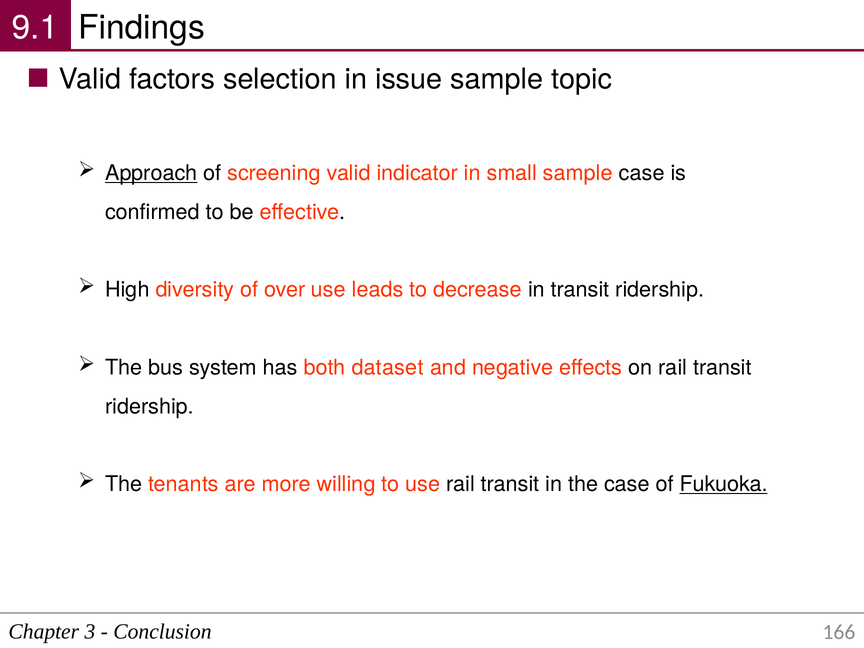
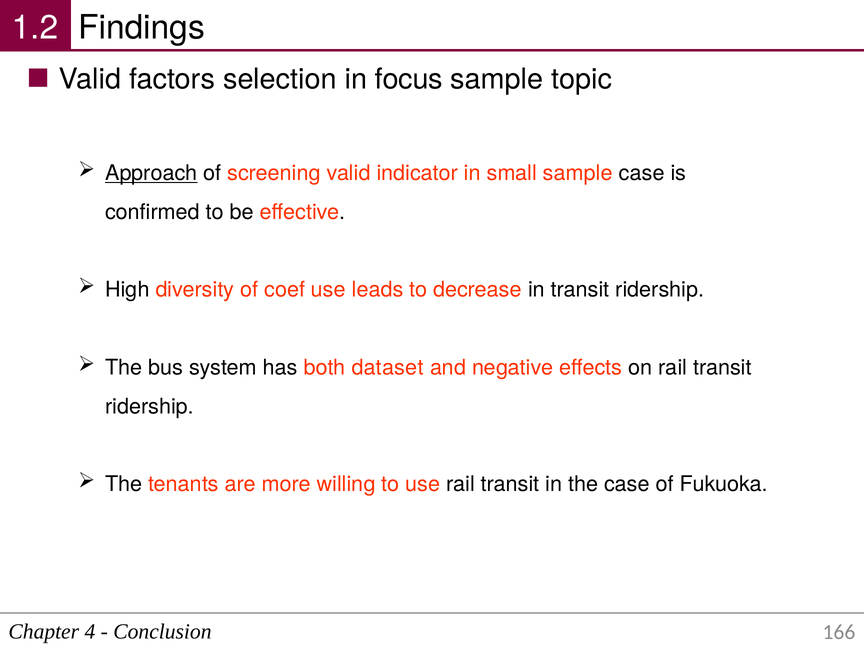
9.1: 9.1 -> 1.2 (35, 28)
issue: issue -> focus (409, 79)
over: over -> coef (285, 290)
Fukuoka underline: present -> none (724, 484)
3: 3 -> 4 (90, 632)
